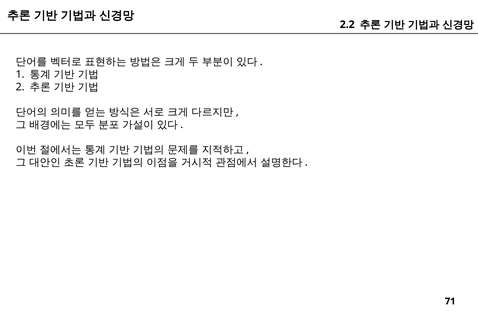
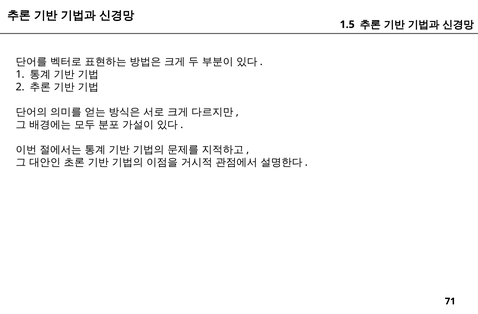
2.2: 2.2 -> 1.5 (347, 24)
